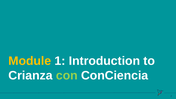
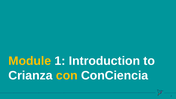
con colour: light green -> yellow (67, 76)
